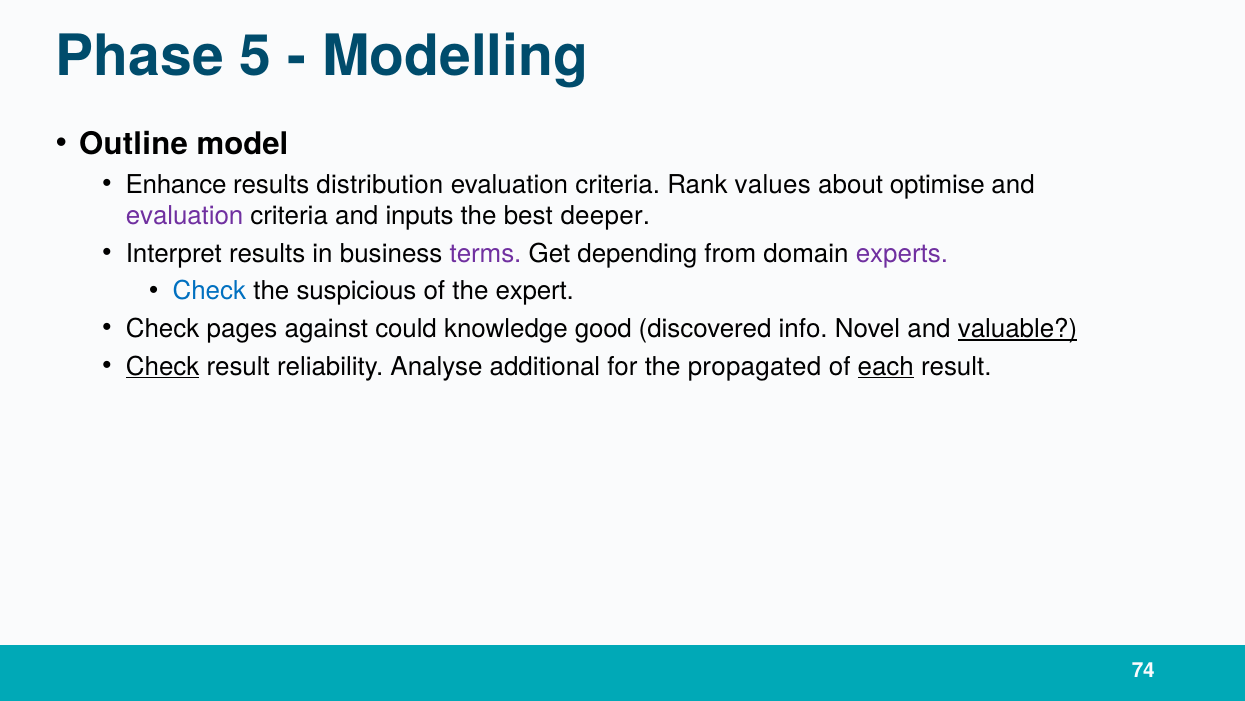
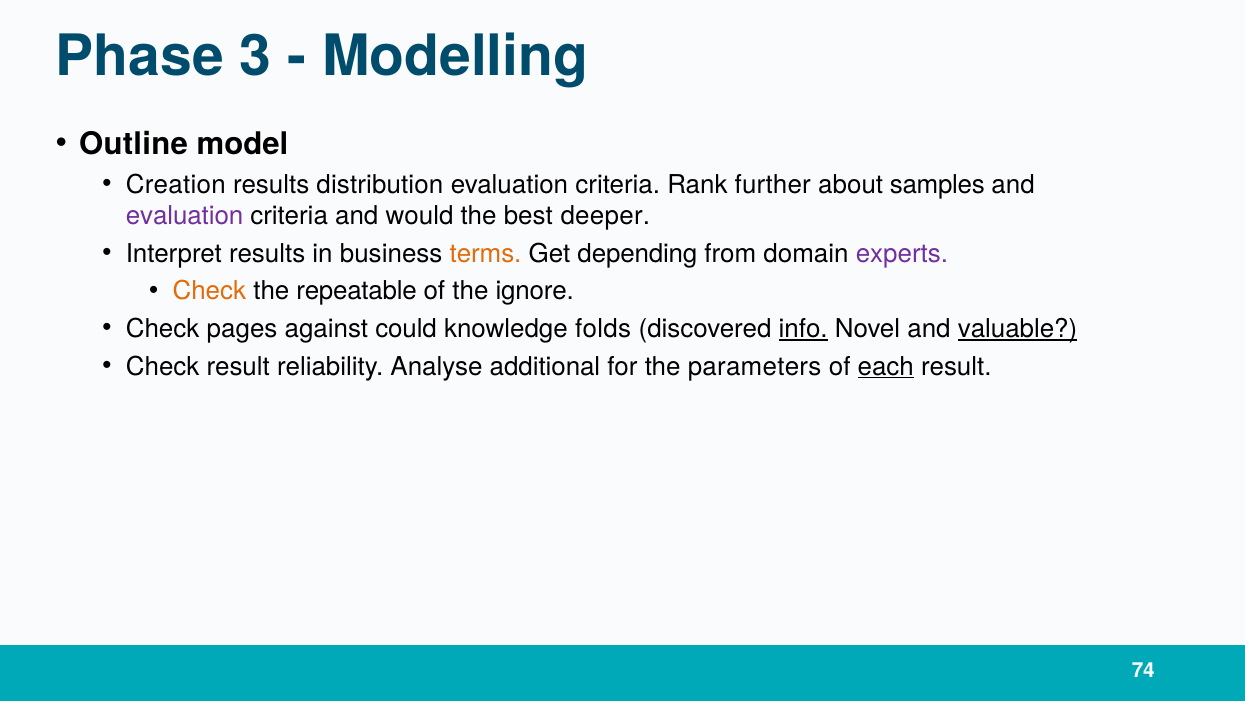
5: 5 -> 3 (256, 57)
Enhance: Enhance -> Creation (176, 185)
values: values -> further (773, 185)
optimise: optimise -> samples (937, 185)
inputs: inputs -> would (420, 216)
terms colour: purple -> orange (486, 253)
Check colour: blue -> orange (209, 291)
suspicious: suspicious -> repeatable (357, 291)
expert: expert -> ignore (535, 291)
good: good -> folds (603, 329)
info underline: none -> present (803, 329)
Check underline: present -> none (163, 366)
propagated: propagated -> parameters (755, 366)
